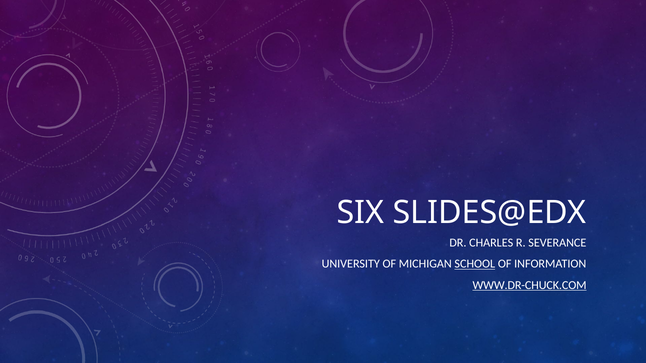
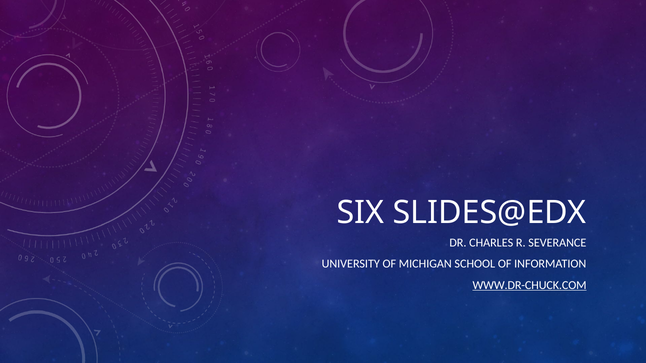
SCHOOL underline: present -> none (475, 264)
